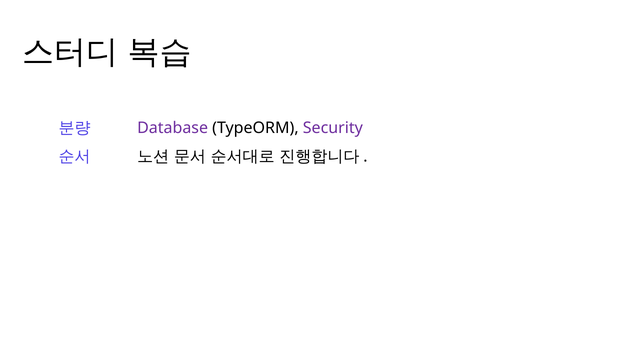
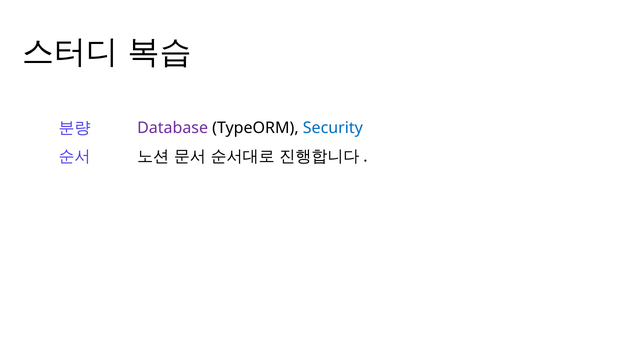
Security colour: purple -> blue (333, 128)
